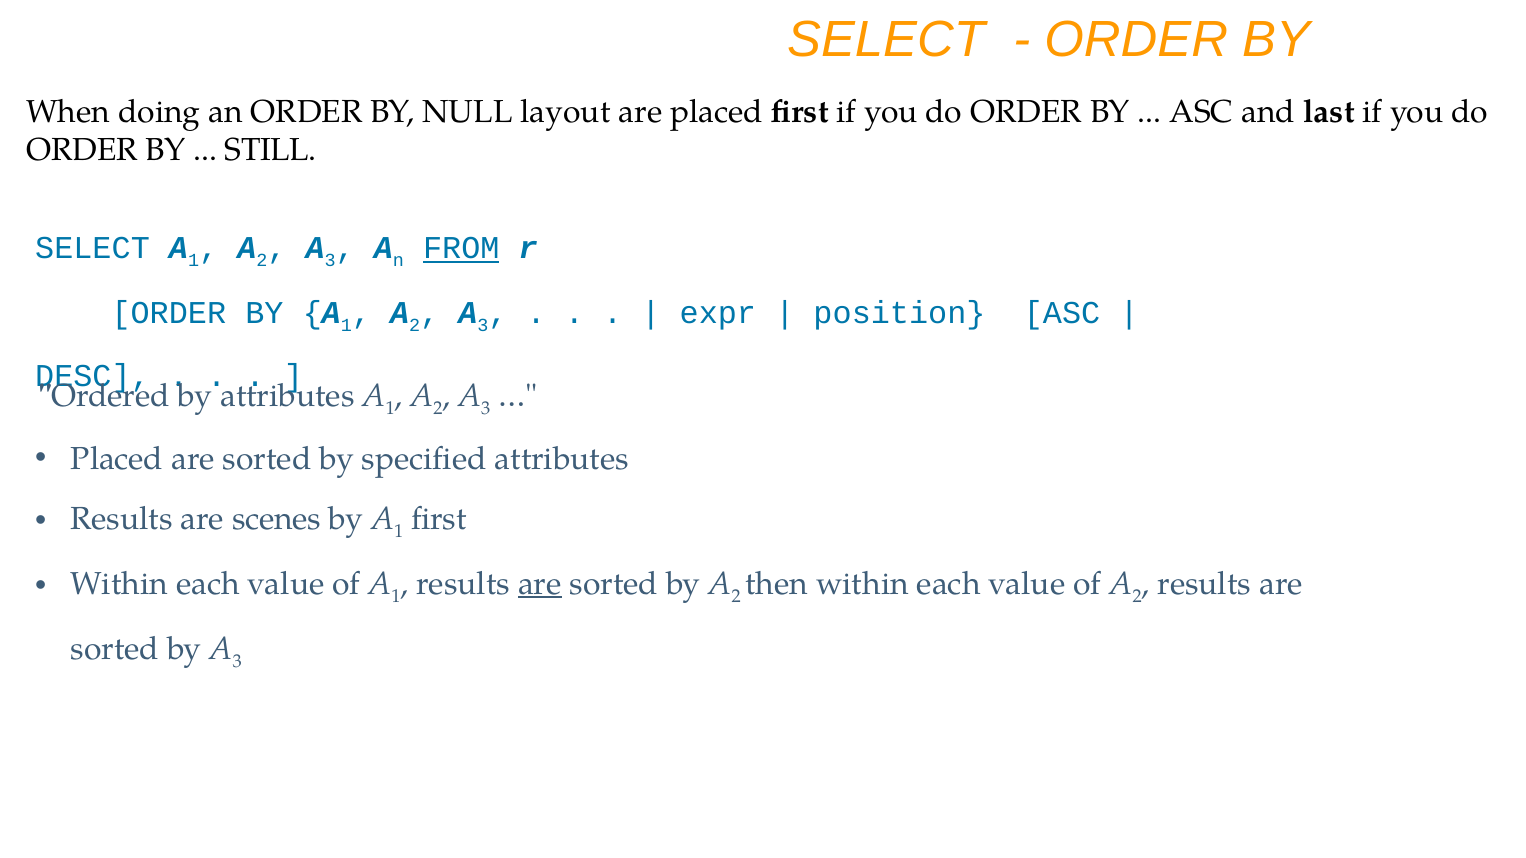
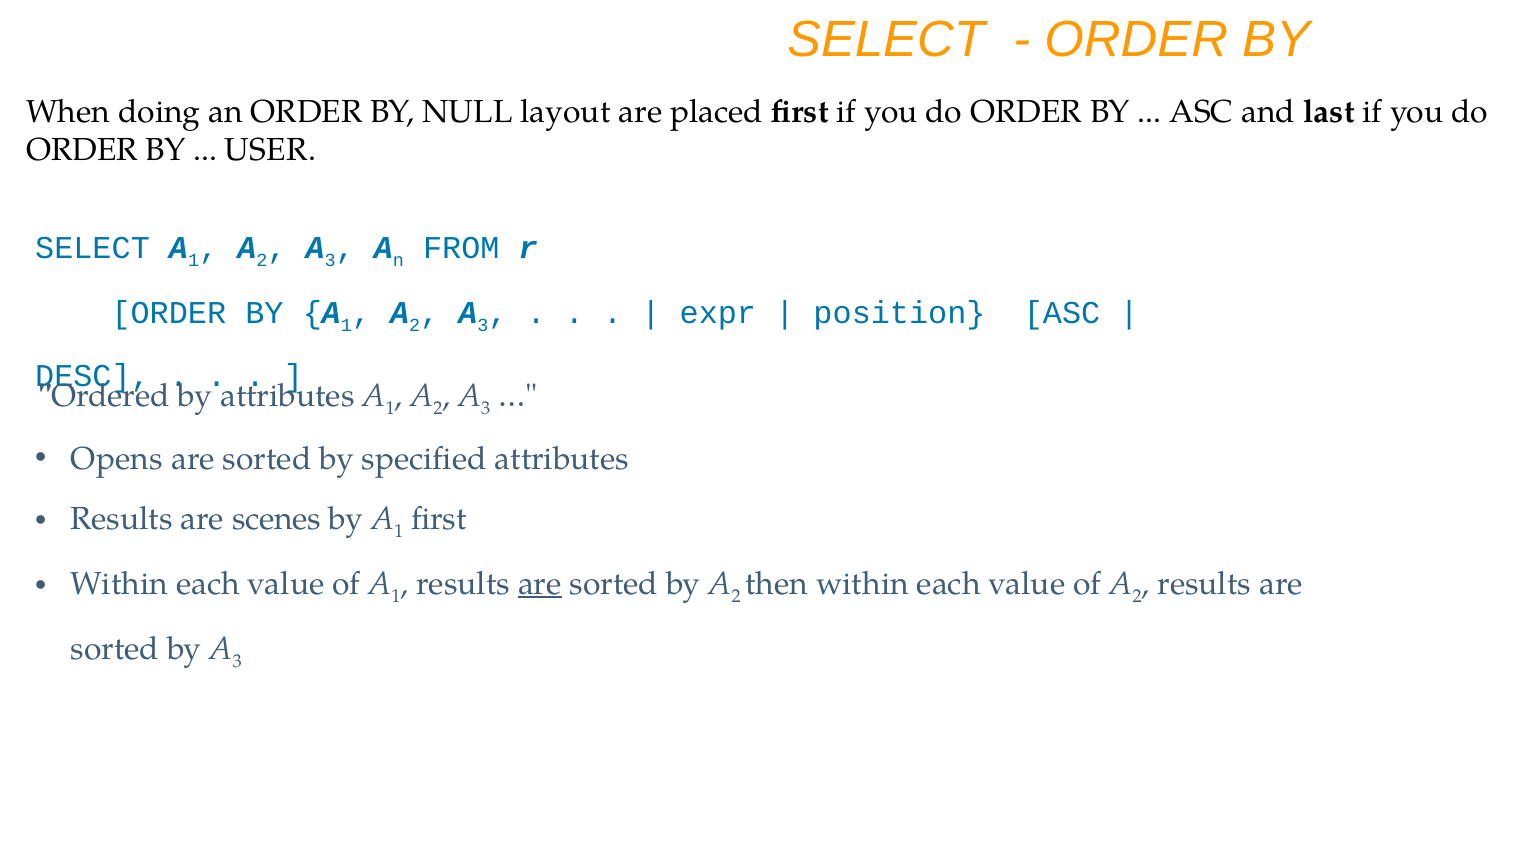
STILL: STILL -> USER (271, 150)
FROM underline: present -> none (461, 248)
Placed: Placed -> Opens (117, 459)
